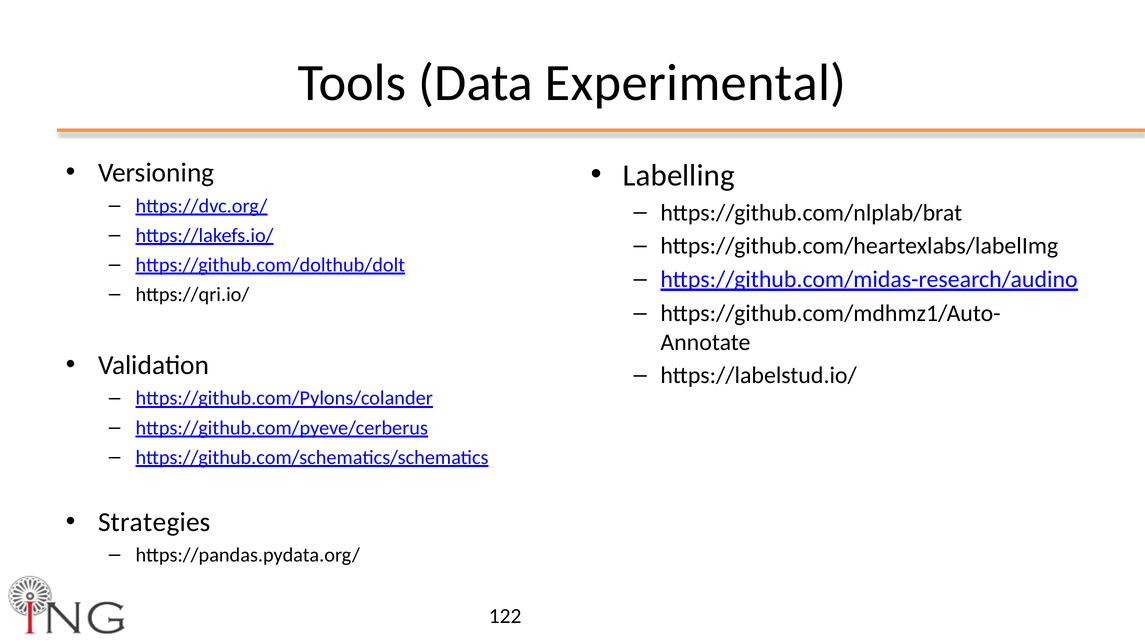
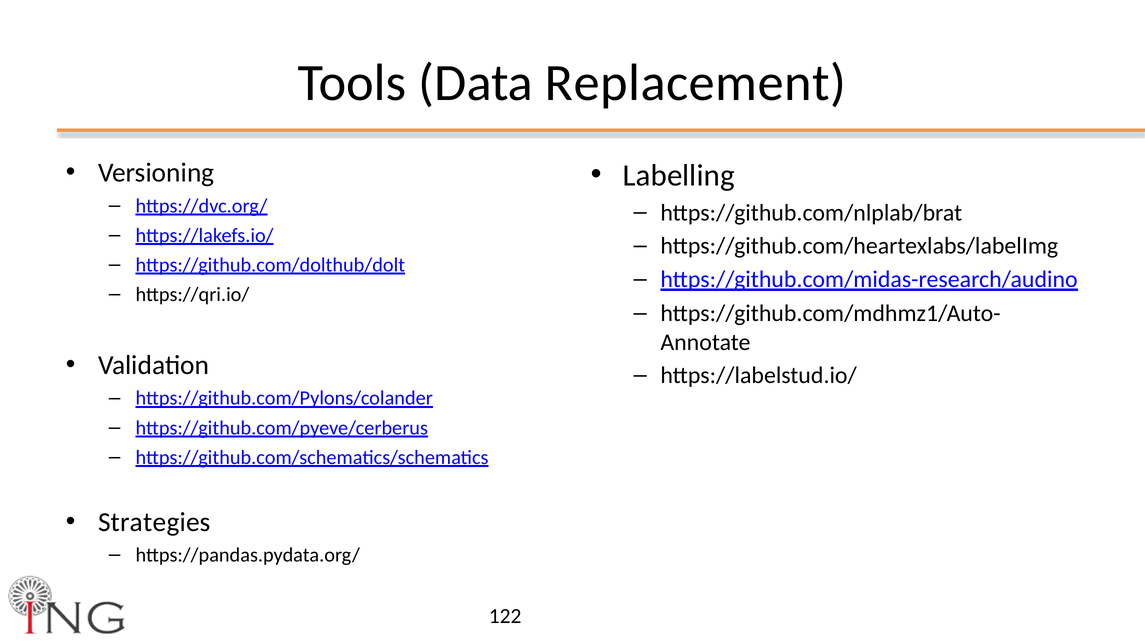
Experimental: Experimental -> Replacement (696, 83)
